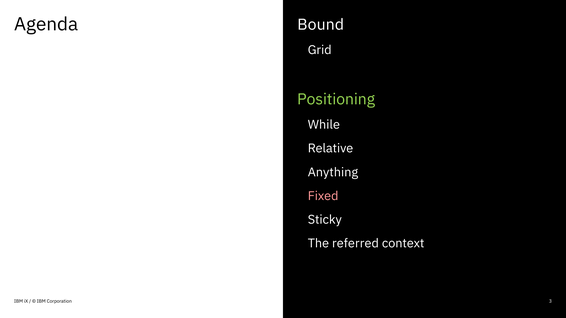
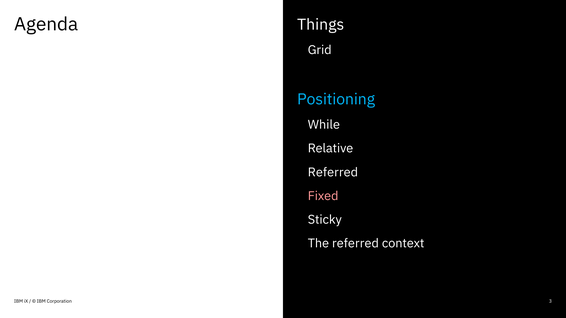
Bound: Bound -> Things (321, 25)
Positioning colour: light green -> light blue (336, 100)
Anything: Anything -> Referred (333, 173)
